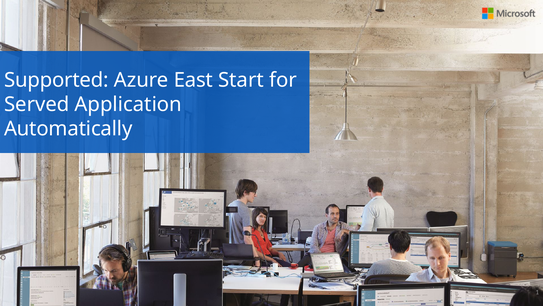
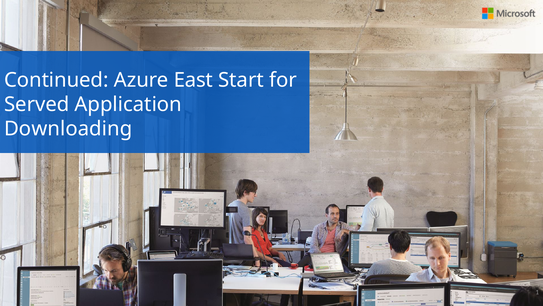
Supported: Supported -> Continued (56, 80)
Automatically: Automatically -> Downloading (68, 129)
